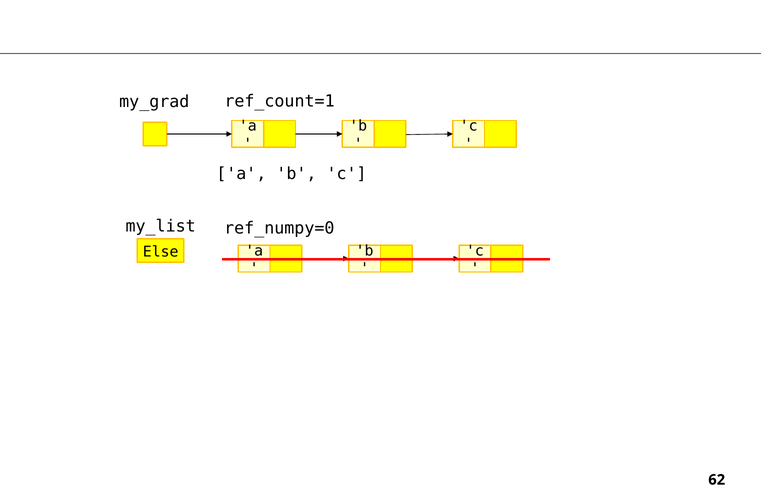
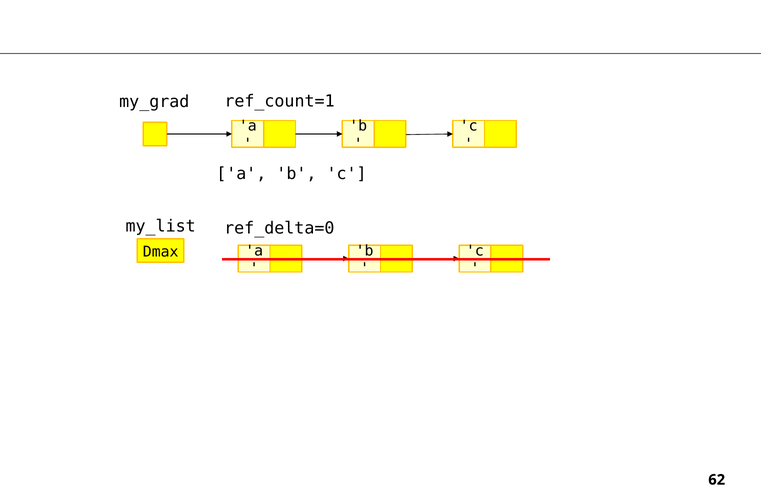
ref_numpy=0: ref_numpy=0 -> ref_delta=0 (279, 228)
Else: Else -> Dmax (161, 252)
